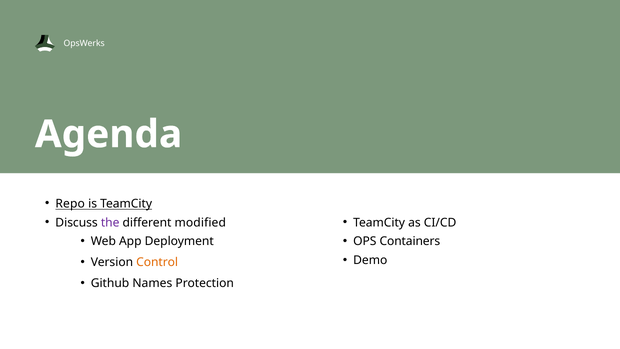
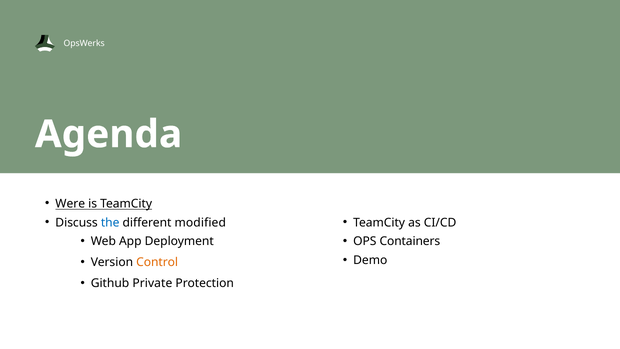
Repo: Repo -> Were (70, 203)
the colour: purple -> blue (110, 222)
Names: Names -> Private (152, 283)
